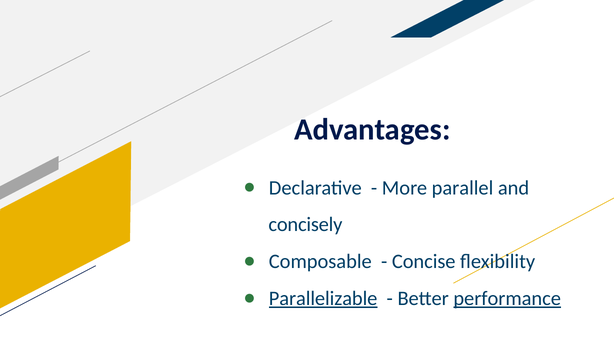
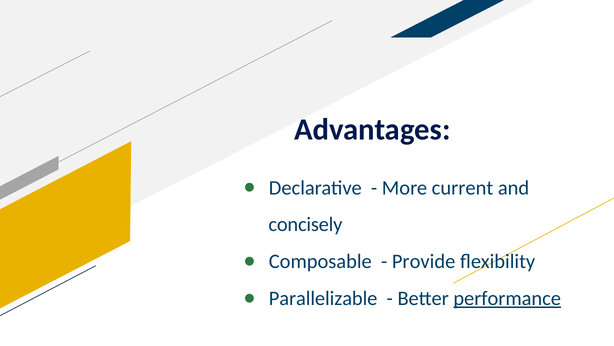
parallel: parallel -> current (463, 187)
Concise: Concise -> Provide (424, 261)
Parallelizable underline: present -> none (323, 298)
